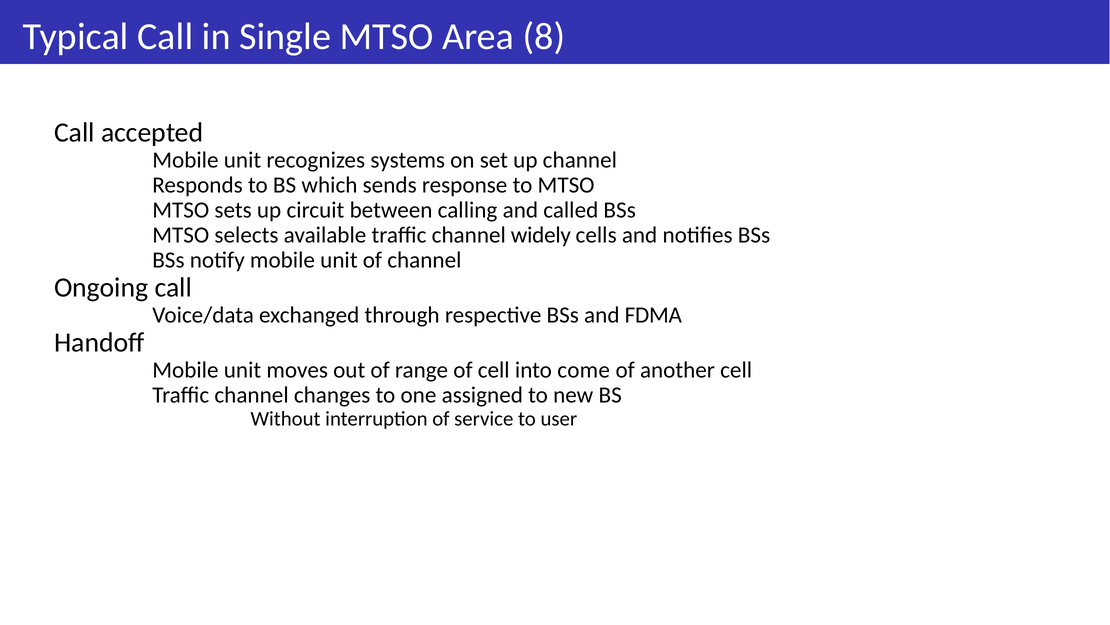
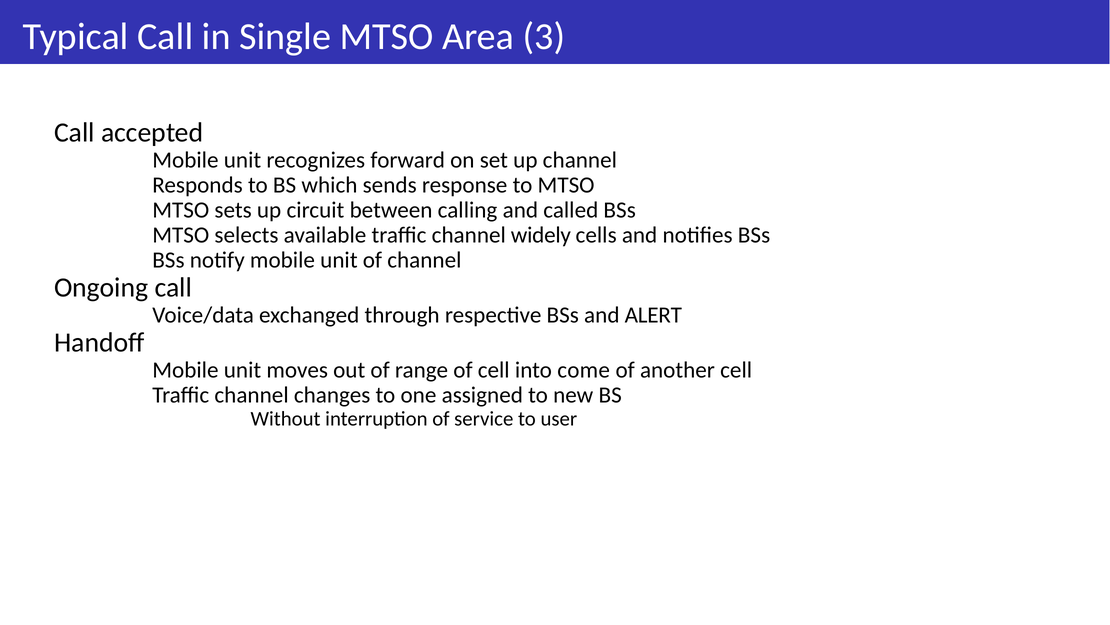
8: 8 -> 3 (544, 37)
systems: systems -> forward (408, 160)
FDMA: FDMA -> ALERT (653, 315)
